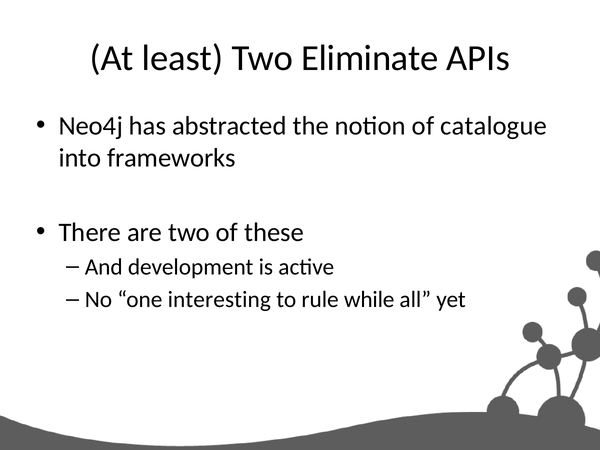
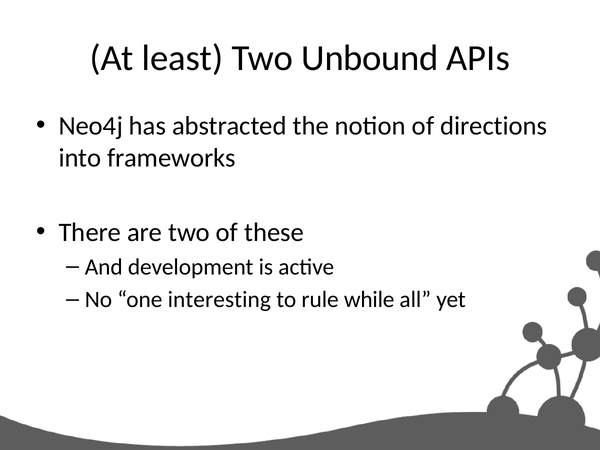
Eliminate: Eliminate -> Unbound (370, 58)
catalogue: catalogue -> directions (494, 126)
